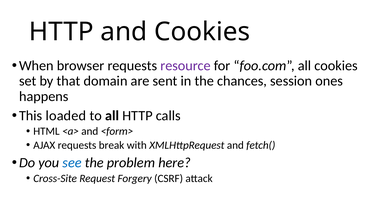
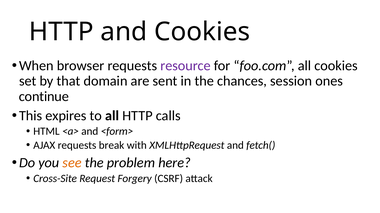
happens: happens -> continue (44, 97)
loaded: loaded -> expires (66, 116)
see colour: blue -> orange (72, 163)
